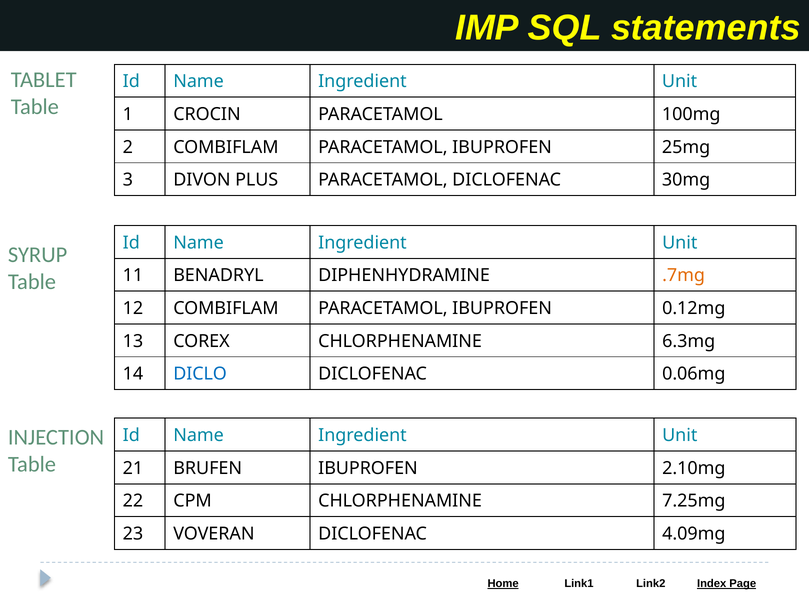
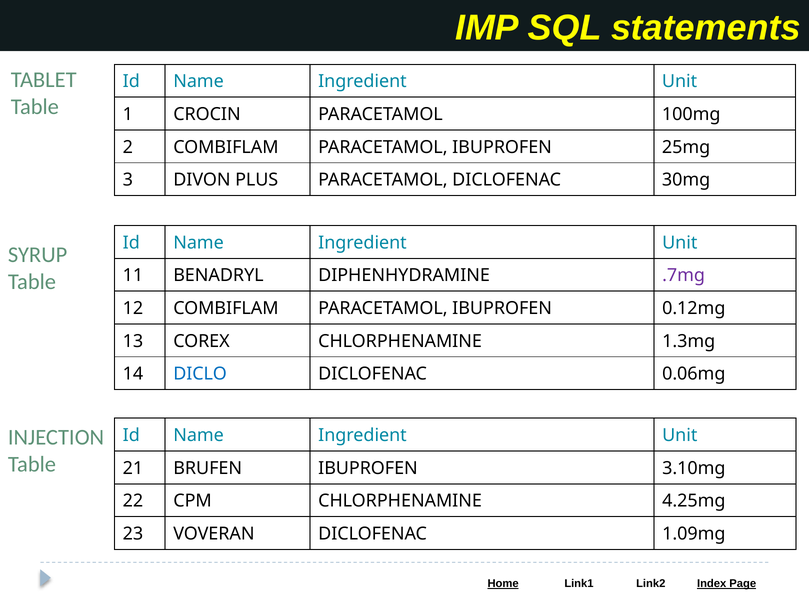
.7mg colour: orange -> purple (684, 275)
6.3mg: 6.3mg -> 1.3mg (689, 341)
2.10mg: 2.10mg -> 3.10mg (694, 468)
7.25mg: 7.25mg -> 4.25mg (694, 501)
4.09mg: 4.09mg -> 1.09mg (694, 534)
